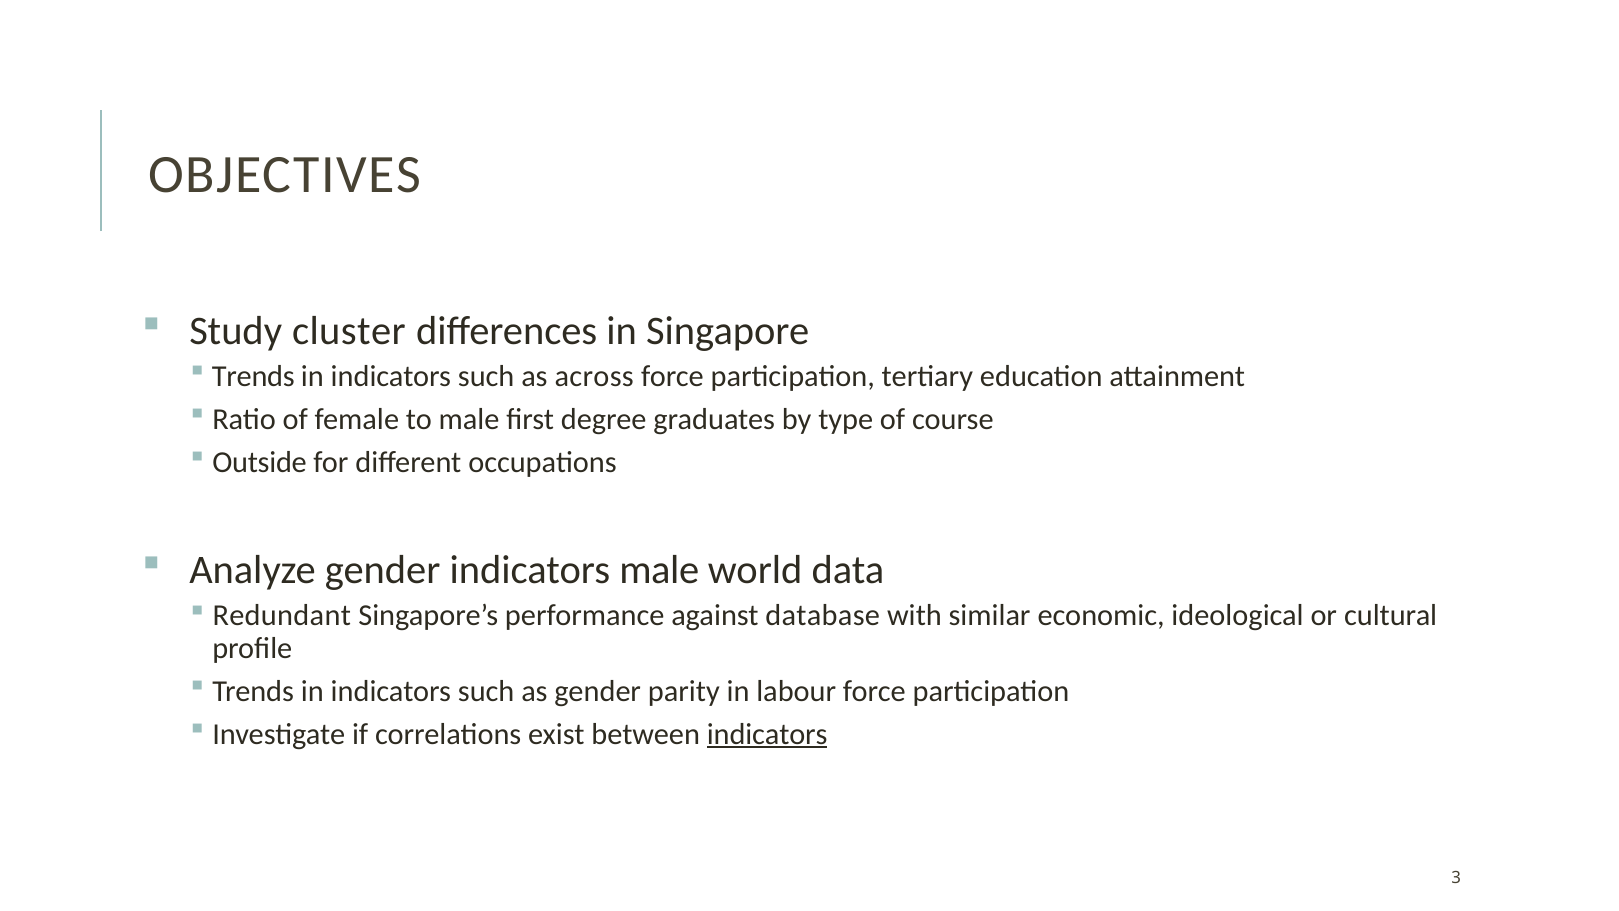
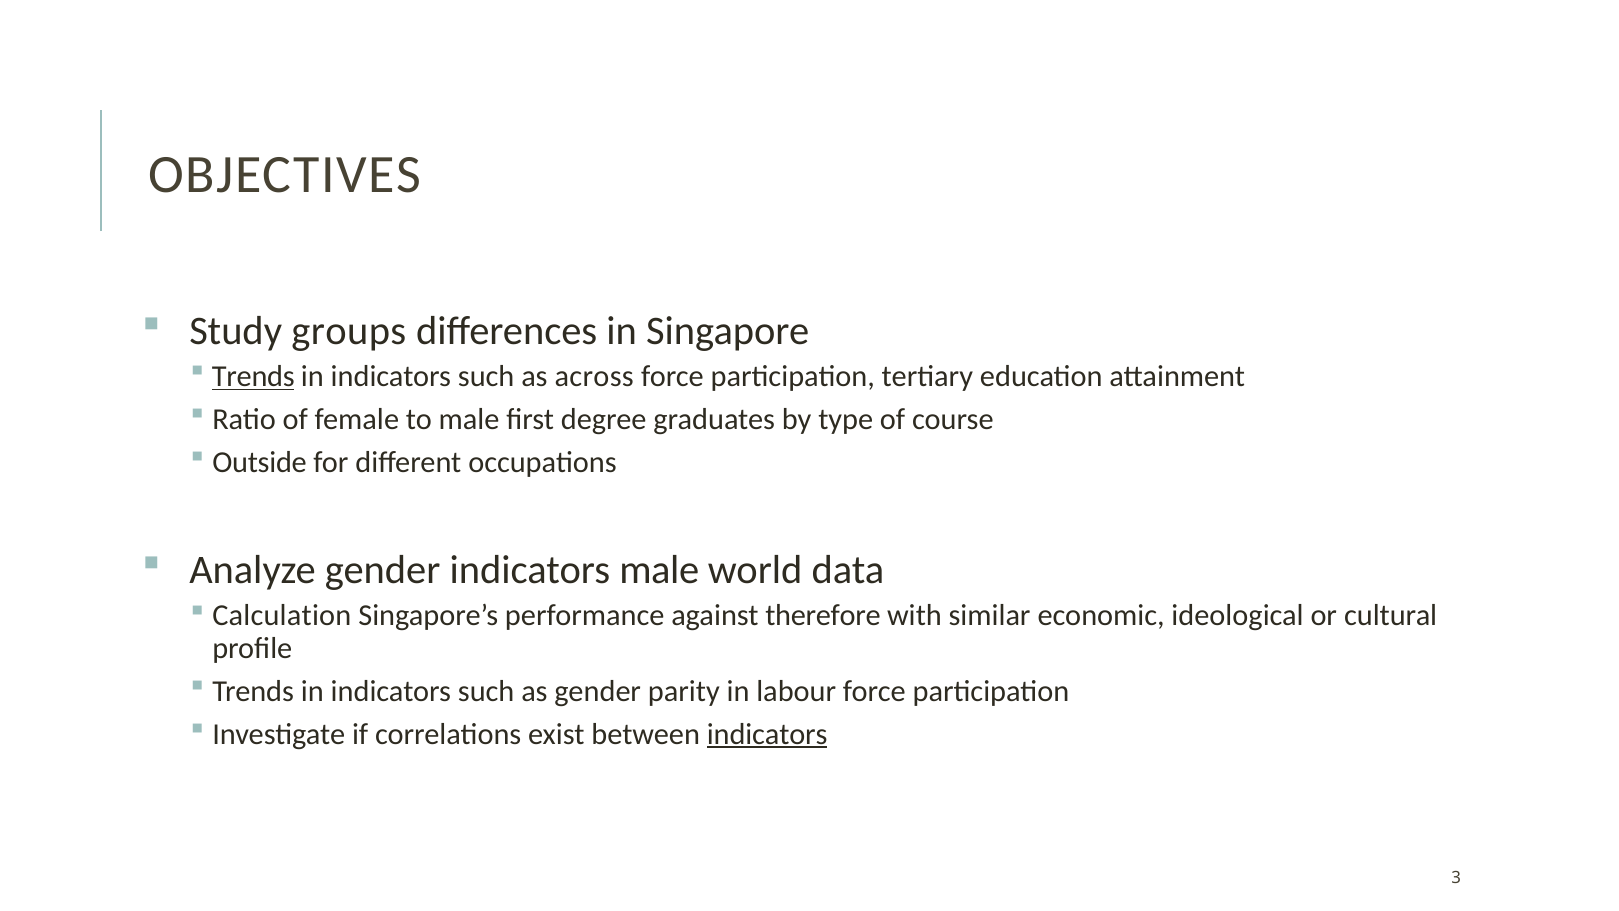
cluster: cluster -> groups (349, 331)
Trends underline: none -> present (253, 376)
Redundant: Redundant -> Calculation (282, 615)
database: database -> therefore (823, 615)
